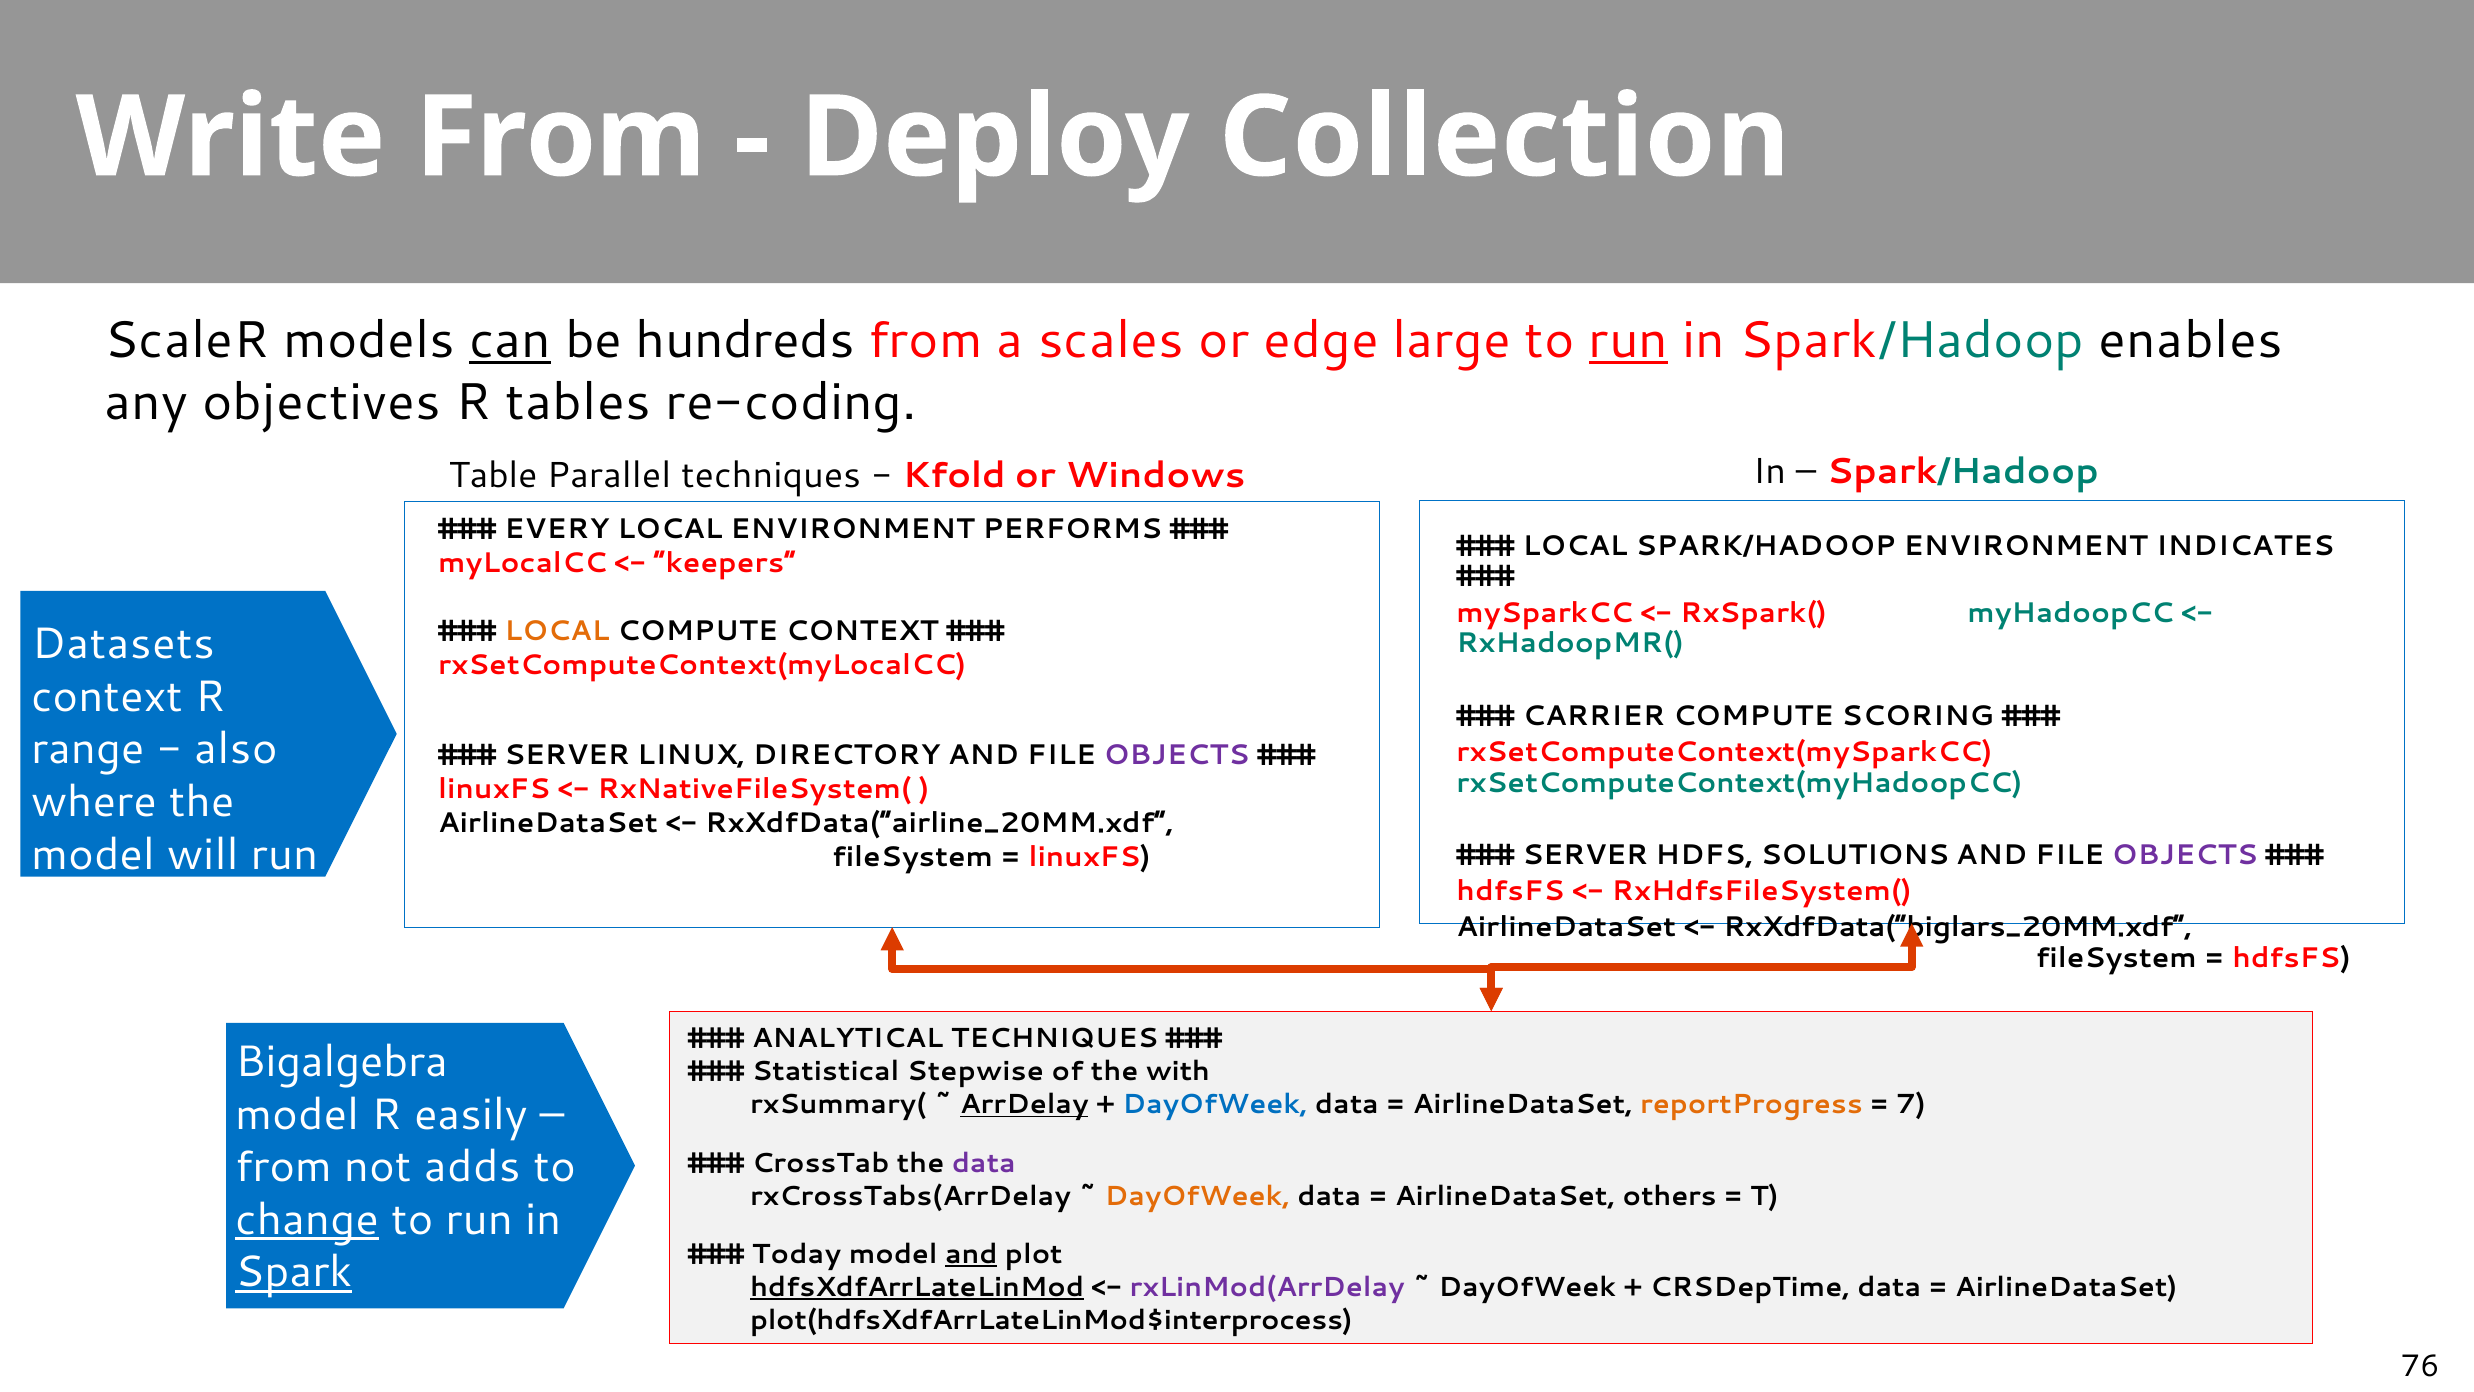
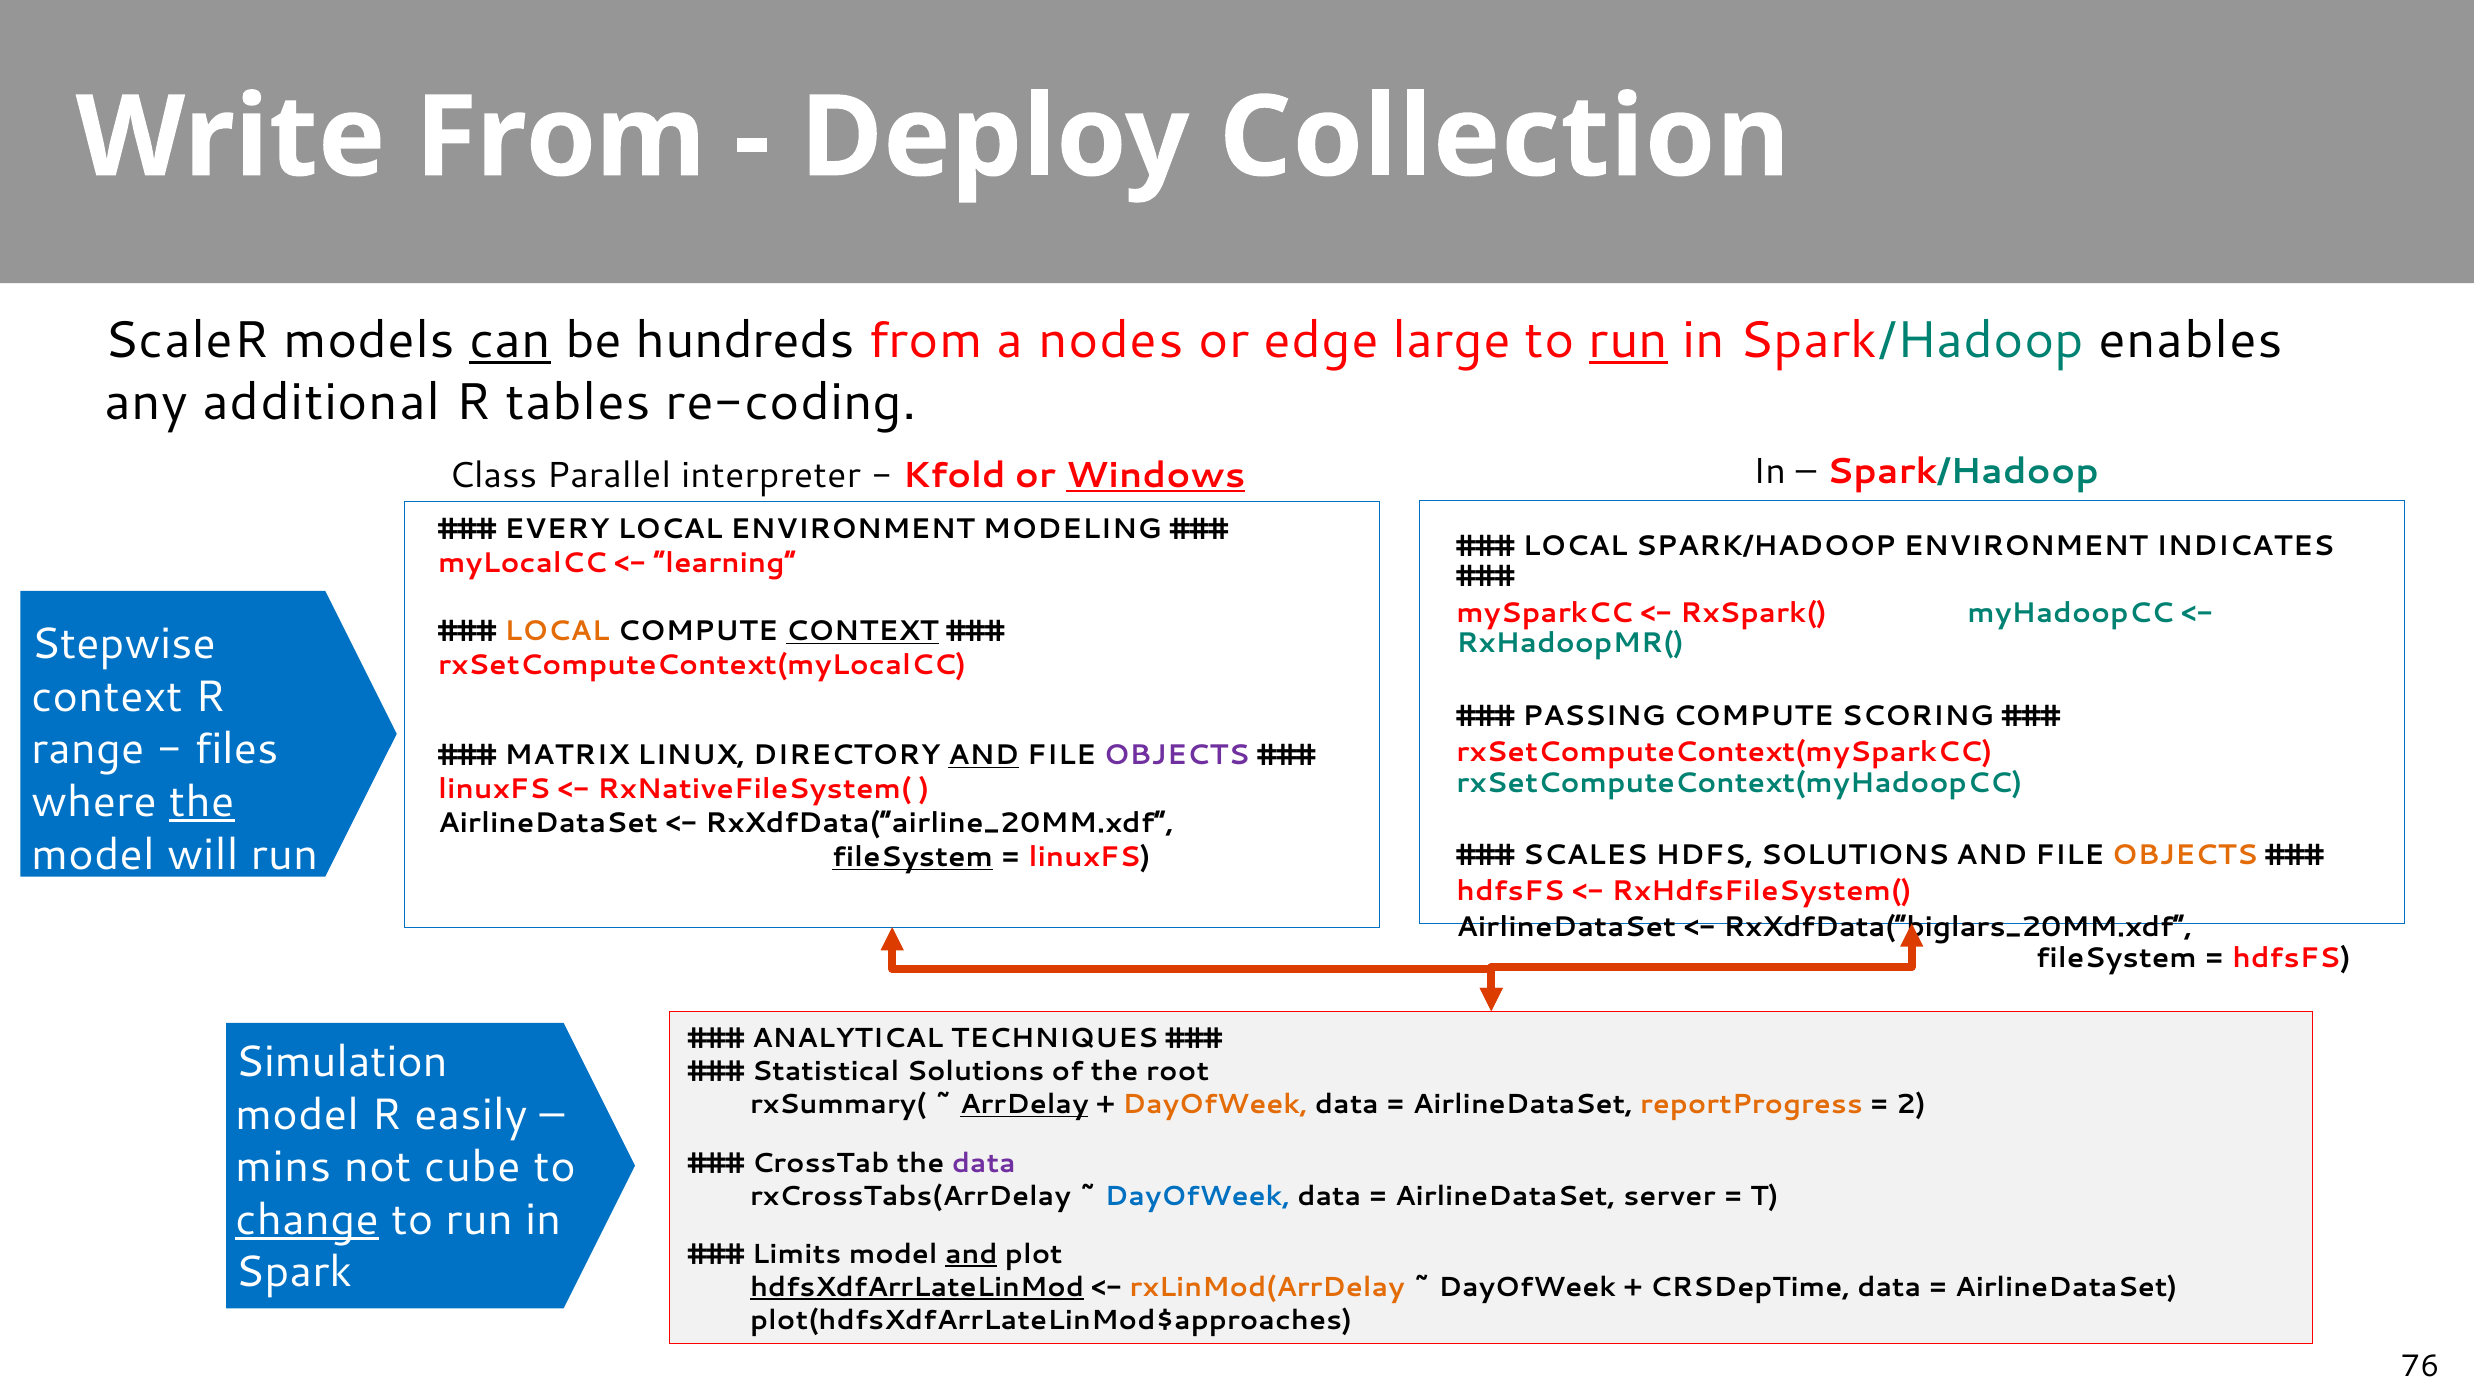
scales: scales -> nodes (1111, 340)
objectives: objectives -> additional (321, 402)
Table: Table -> Class (493, 475)
Parallel techniques: techniques -> interpreter (771, 475)
Windows underline: none -> present (1156, 475)
PERFORMS: PERFORMS -> MODELING (1072, 529)
keepers: keepers -> learning (725, 563)
CONTEXT underline: none -> present (862, 631)
Datasets: Datasets -> Stepwise (124, 644)
CARRIER: CARRIER -> PASSING (1594, 716)
also: also -> files (236, 749)
SERVER: SERVER -> MATRIX (567, 755)
AND underline: none -> present (984, 755)
the underline: none -> present (202, 802)
SERVER: SERVER -> SCALES (1585, 855)
OBJECTS colour: purple -> orange (2185, 855)
fileSystem underline: none -> present (913, 857)
Bigalgebra: Bigalgebra -> Simulation (342, 1062)
Statistical Stepwise: Stepwise -> Solutions (976, 1071)
with: with -> root (1178, 1071)
DayOfWeek colour: blue -> orange (1215, 1104)
7: 7 -> 2 (1911, 1104)
from: from -> mins (283, 1167)
adds: adds -> cube (472, 1167)
DayOfWeek colour: orange -> blue (1197, 1196)
others: others -> server (1669, 1196)
Today: Today -> Limits (797, 1254)
Spark underline: present -> none (294, 1272)
rxLinMod(ArrDelay colour: purple -> orange (1267, 1287)
plot(hdfsXdfArrLateLinMod$interprocess: plot(hdfsXdfArrLateLinMod$interprocess -> plot(hdfsXdfArrLateLinMod$approaches (1051, 1320)
